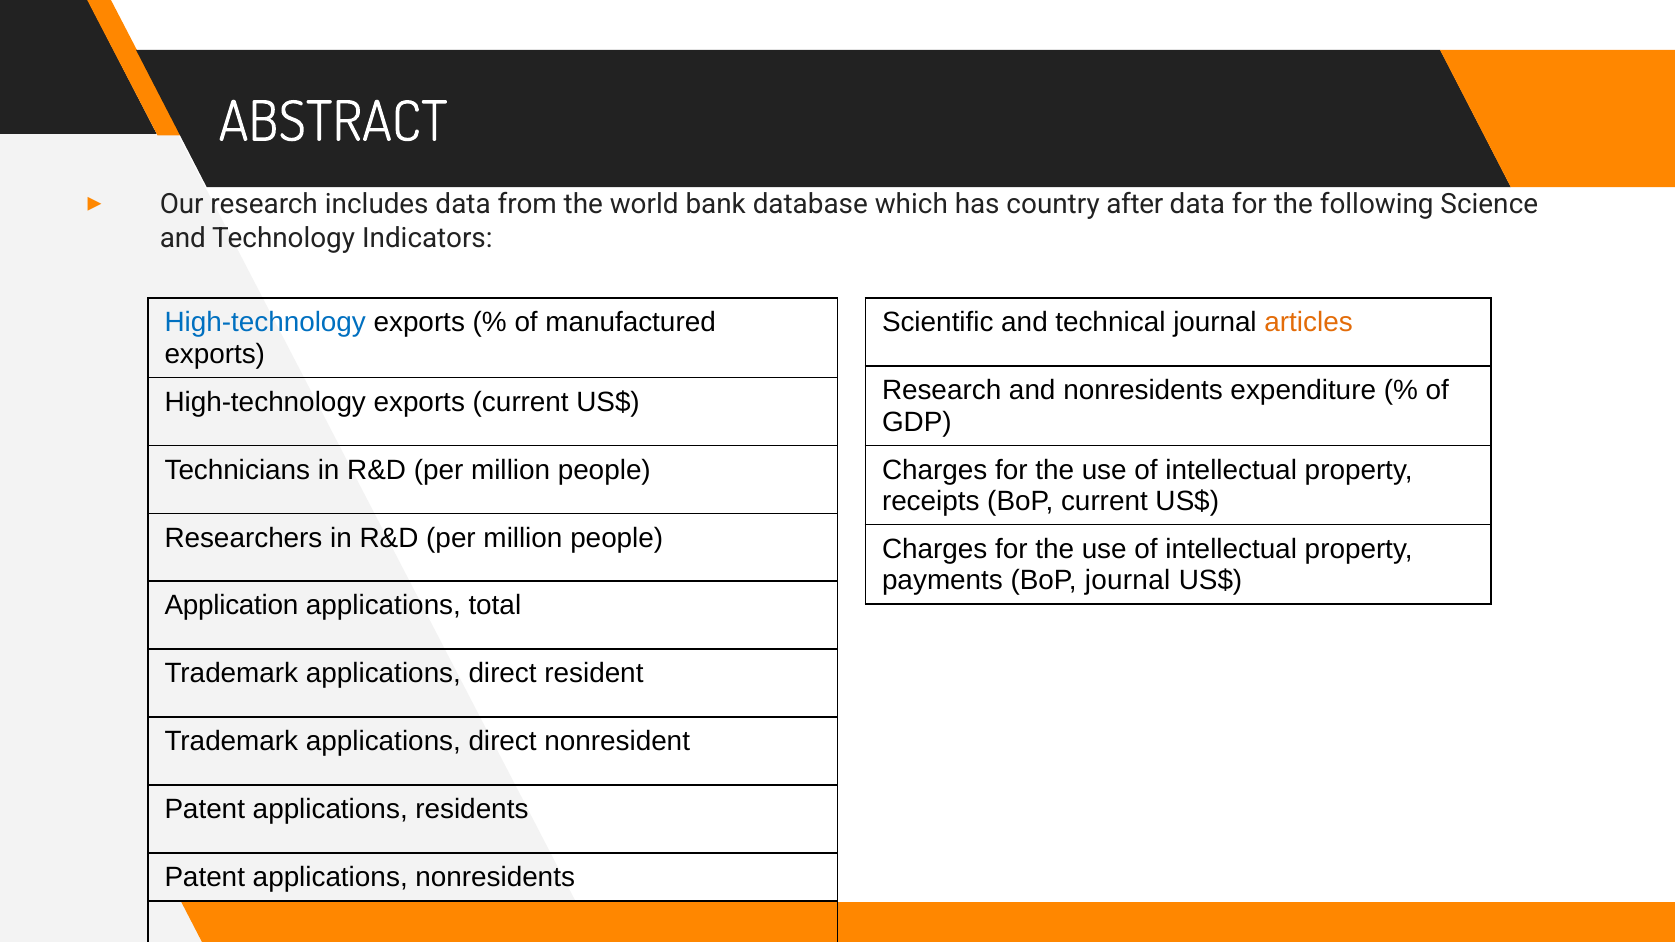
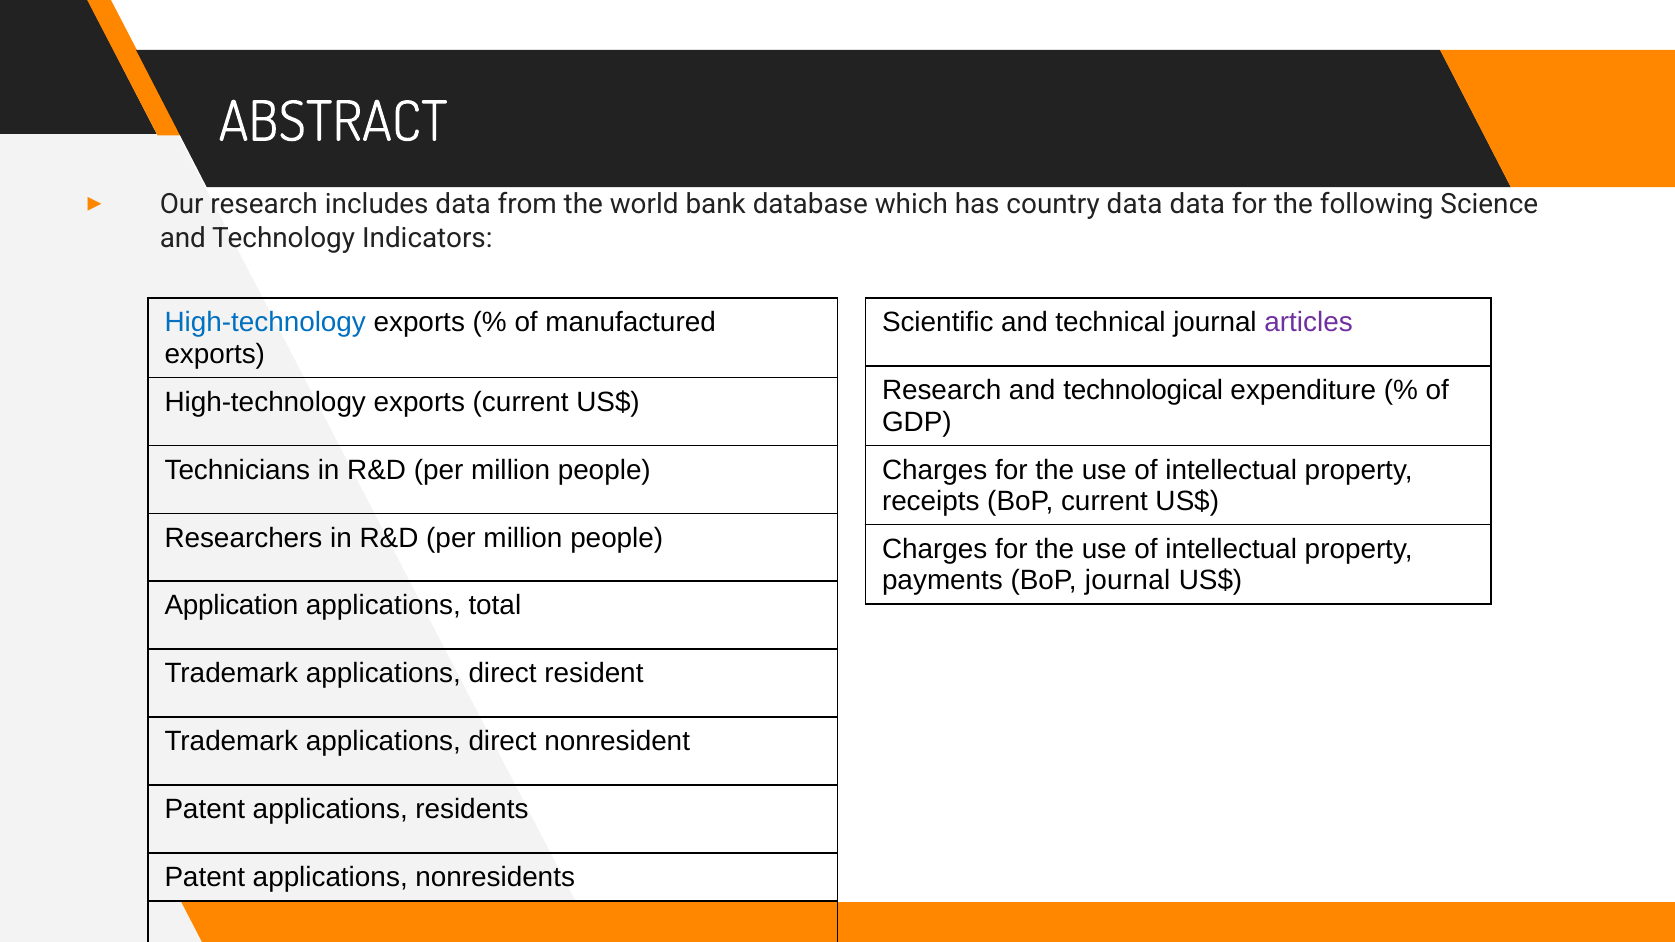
country after: after -> data (1135, 204)
articles colour: orange -> purple (1309, 323)
and nonresidents: nonresidents -> technological (1143, 391)
